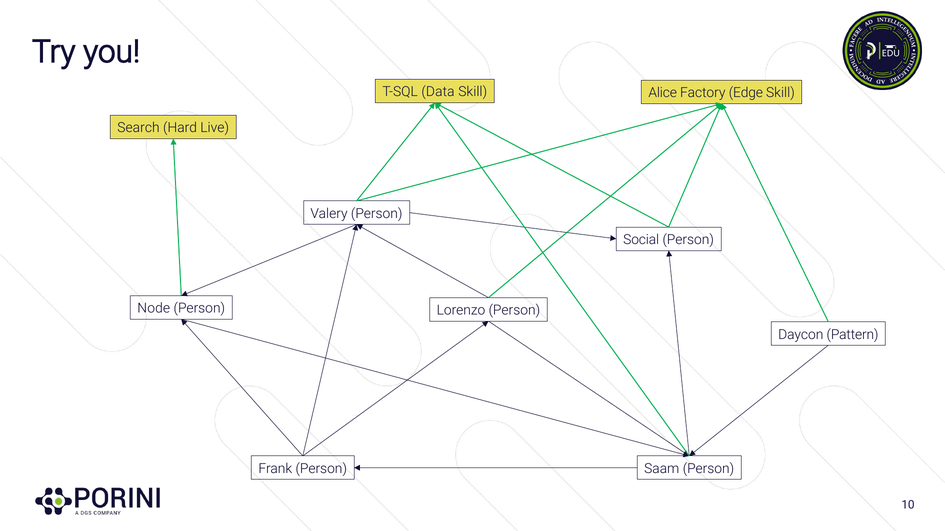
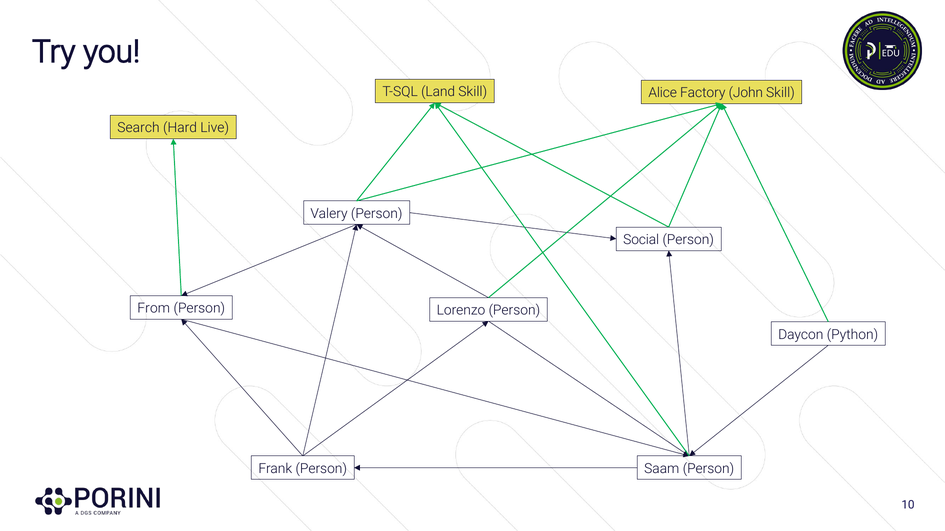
Data: Data -> Land (438, 92)
Edge: Edge -> John (746, 93)
Node: Node -> From (154, 309)
Pattern: Pattern -> Python (852, 335)
